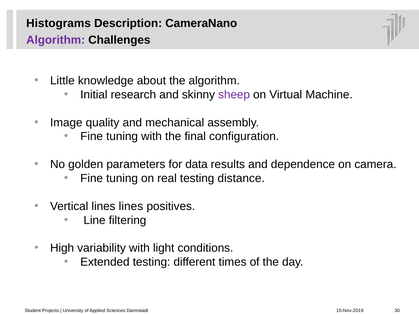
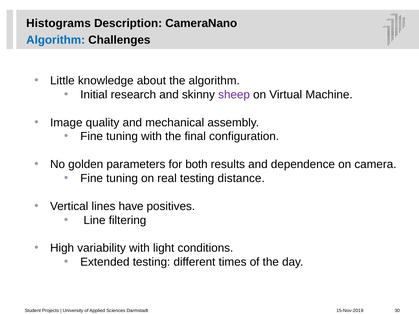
Algorithm colour: purple -> blue (56, 40)
data: data -> both (196, 165)
lines lines: lines -> have (131, 206)
